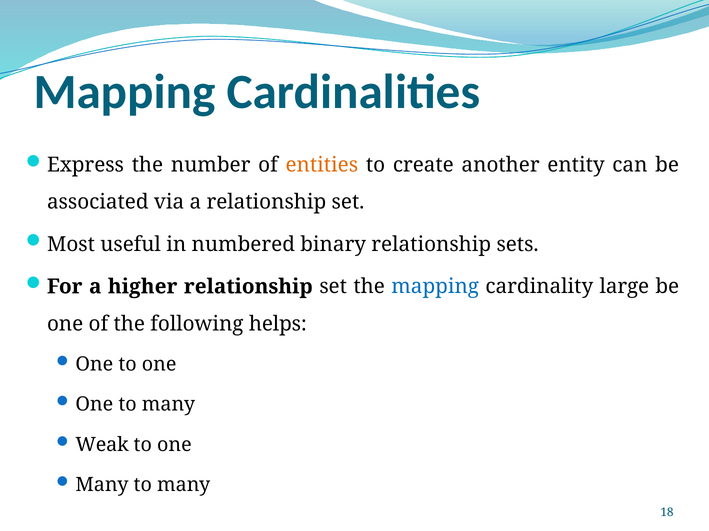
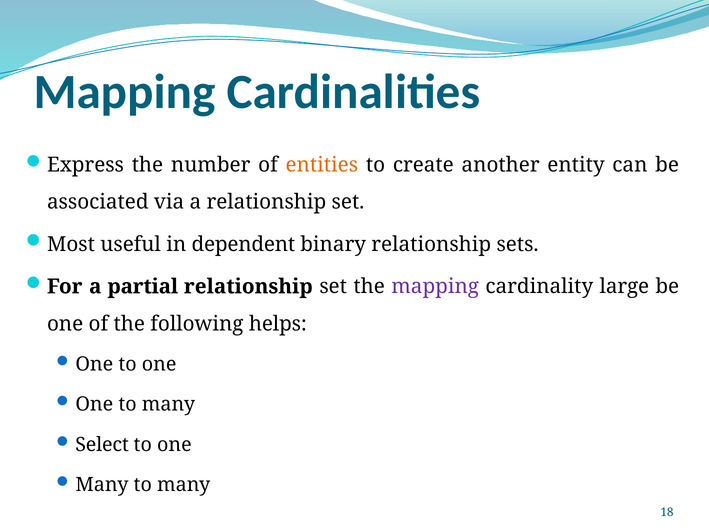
numbered: numbered -> dependent (243, 245)
higher: higher -> partial (143, 287)
mapping colour: blue -> purple (435, 287)
Weak: Weak -> Select (102, 445)
